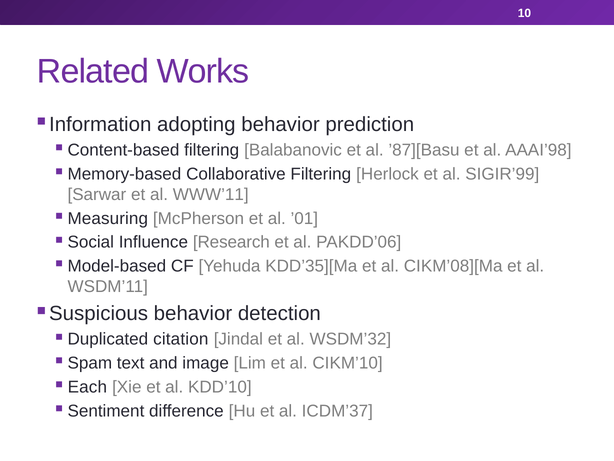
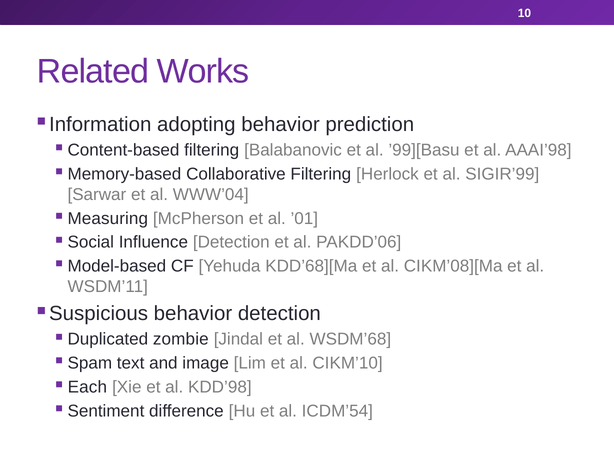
’87][Basu: ’87][Basu -> ’99][Basu (424, 150)
WWW’11: WWW’11 -> WWW’04 (211, 194)
Influence Research: Research -> Detection (231, 242)
KDD’35][Ma: KDD’35][Ma -> KDD’68][Ma (311, 266)
citation: citation -> zombie (181, 339)
WSDM’32: WSDM’32 -> WSDM’68 (350, 339)
KDD’10: KDD’10 -> KDD’98 (220, 387)
ICDM’37: ICDM’37 -> ICDM’54 (337, 411)
